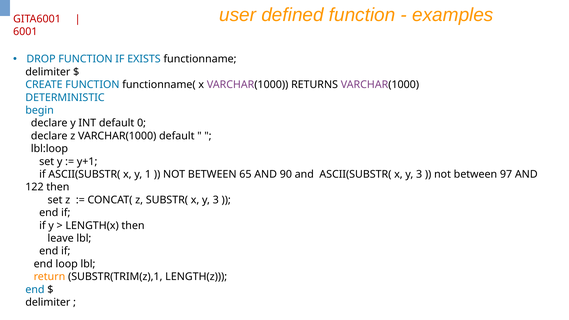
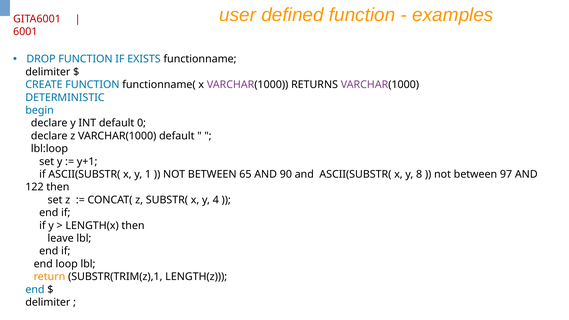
ASCII(SUBSTR( x y 3: 3 -> 8 (419, 174)
SUBSTR( x y 3: 3 -> 4 (216, 200)
